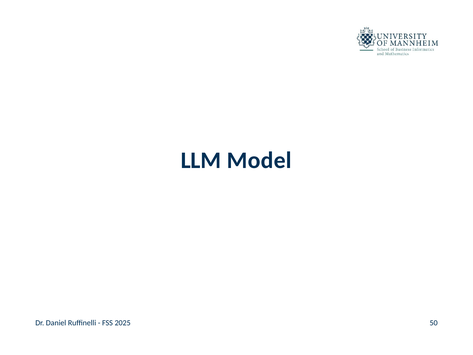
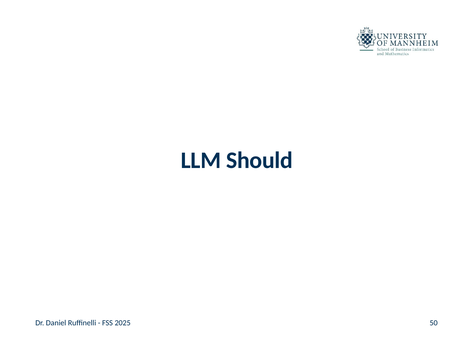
Model: Model -> Should (260, 160)
